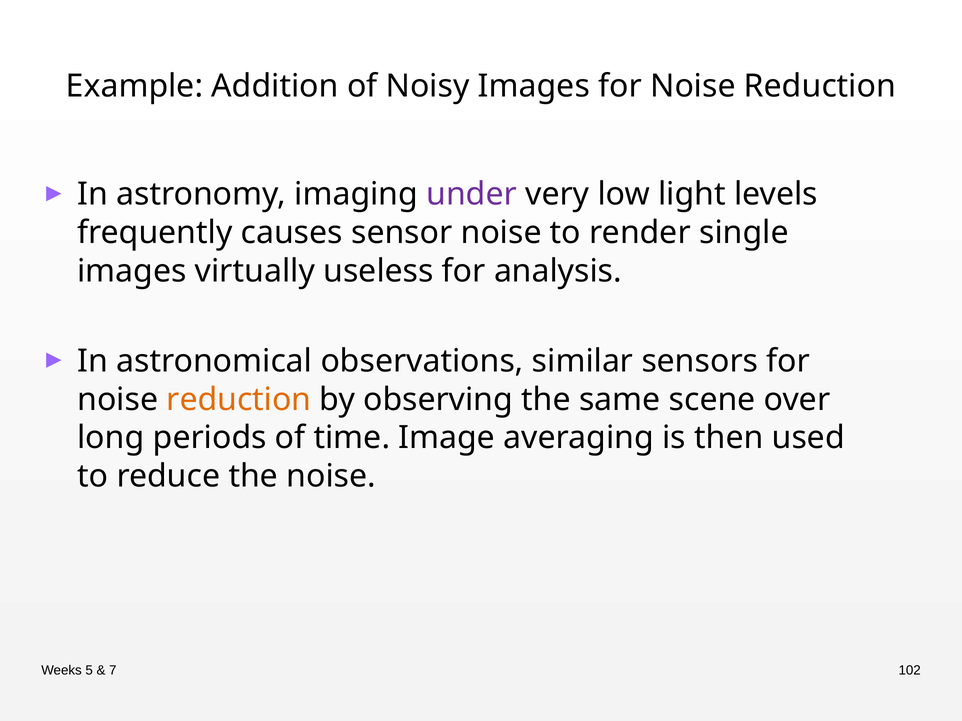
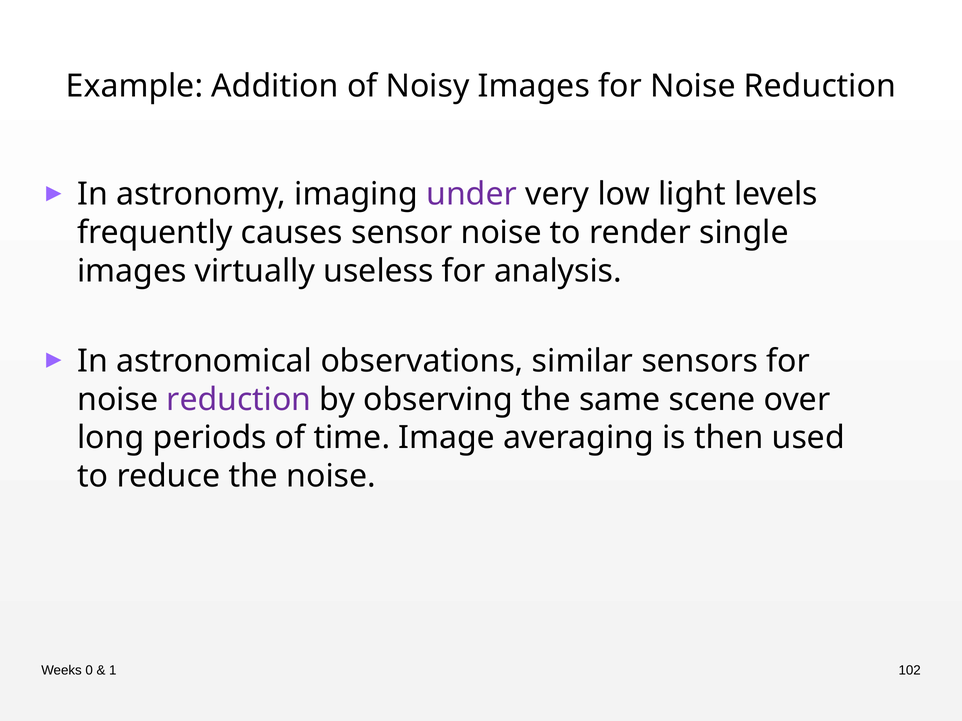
reduction colour: orange -> purple (239, 400)
5: 5 -> 0 (89, 671)
7: 7 -> 1 (113, 671)
